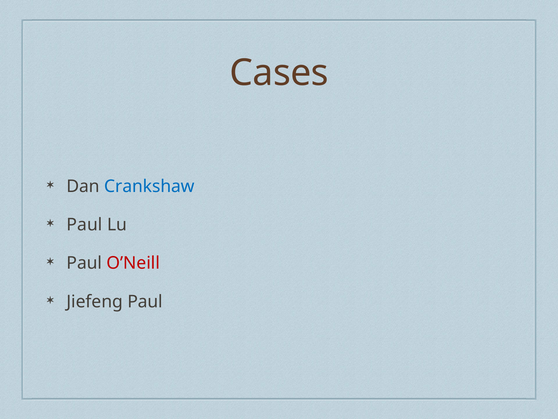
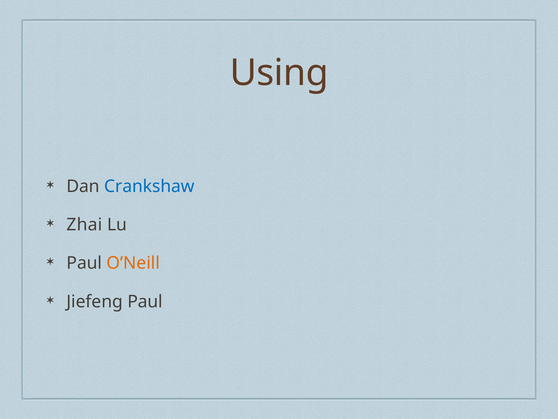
Cases: Cases -> Using (279, 73)
Paul: Paul -> Zhai (84, 225)
O’Neill colour: red -> orange (133, 263)
